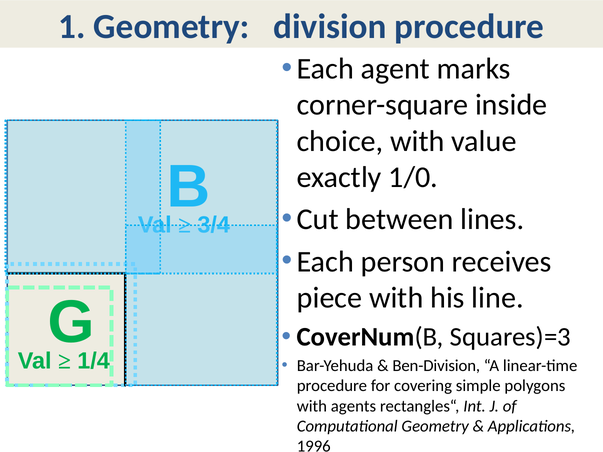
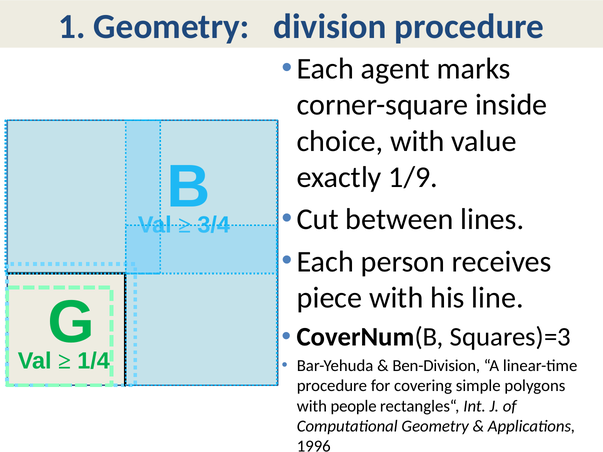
1/0: 1/0 -> 1/9 (413, 177)
agents: agents -> people (354, 406)
